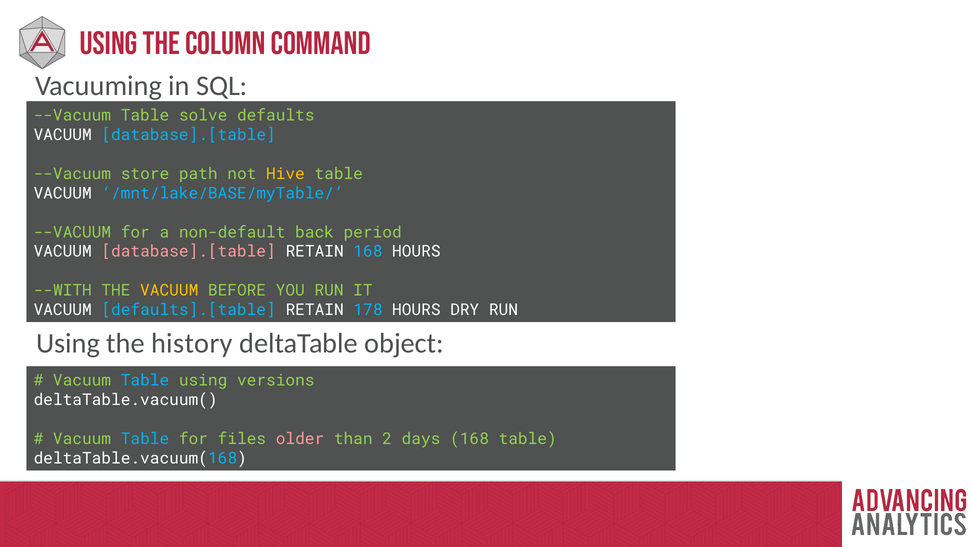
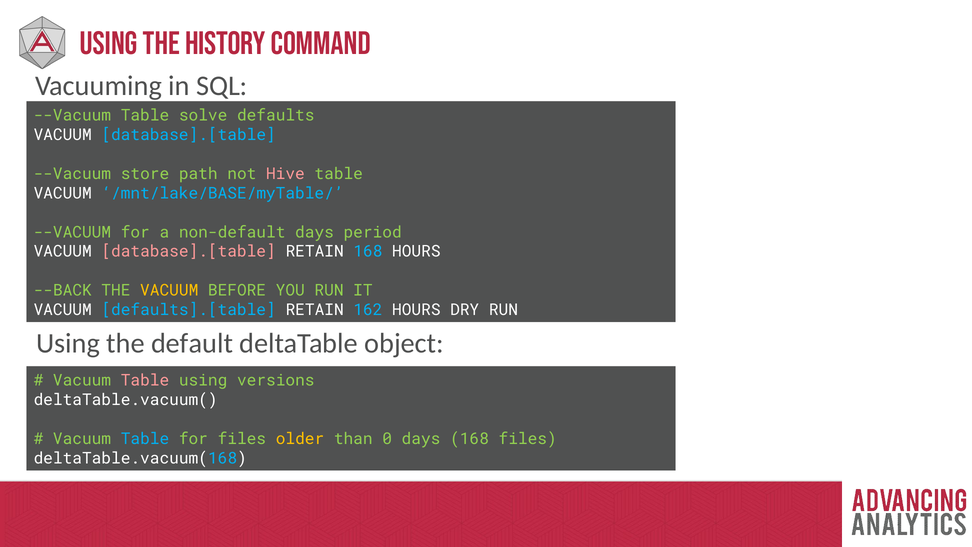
Column: Column -> History (225, 44)
Hive colour: yellow -> pink (285, 174)
non-default back: back -> days (315, 232)
--WITH: --WITH -> --BACK (63, 290)
178: 178 -> 162 (368, 310)
history: history -> default (192, 343)
Table colour: light blue -> pink (145, 380)
older colour: pink -> yellow (300, 439)
2: 2 -> 0 (387, 439)
168 table: table -> files (528, 439)
